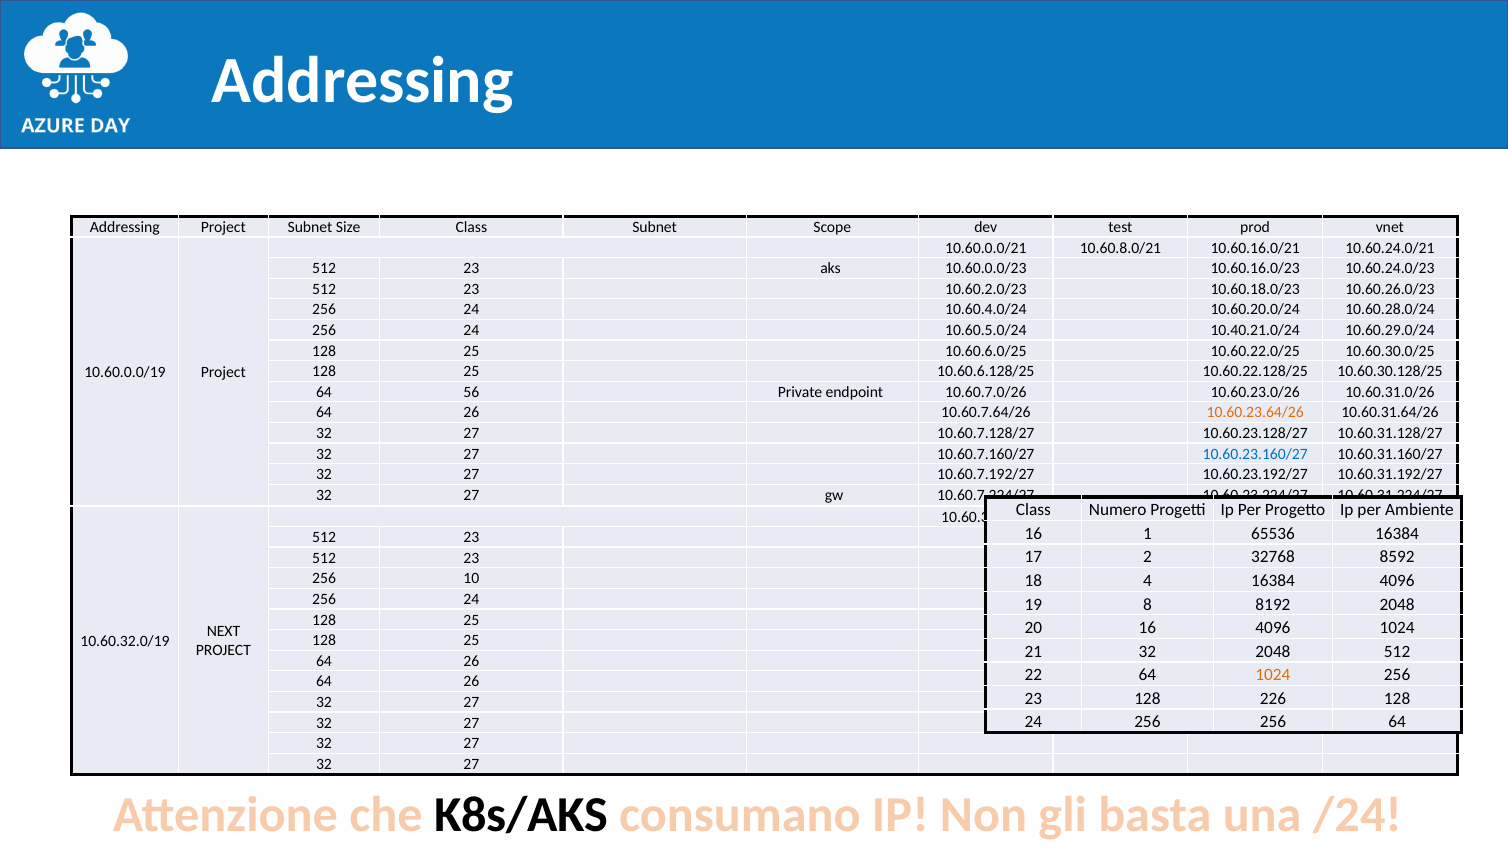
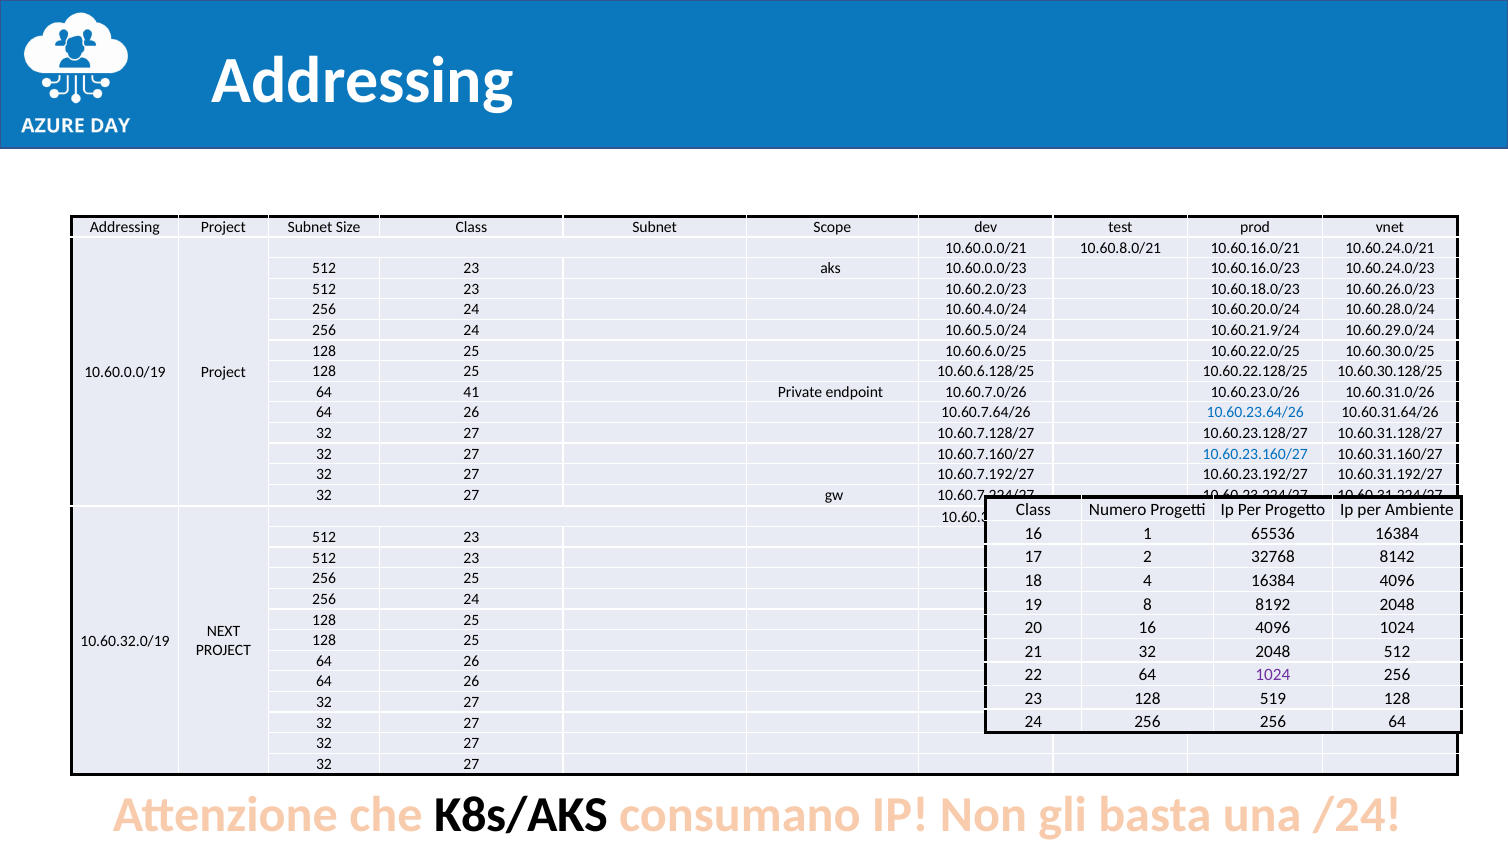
10.40.21.0/24: 10.40.21.0/24 -> 10.60.21.9/24 (1255, 330)
56: 56 -> 41 (471, 392)
10.60.23.64/26 colour: orange -> blue (1255, 413)
8592: 8592 -> 8142 (1397, 557)
256 10: 10 -> 25 (471, 579)
1024 colour: orange -> purple (1273, 675)
226: 226 -> 519 (1273, 699)
